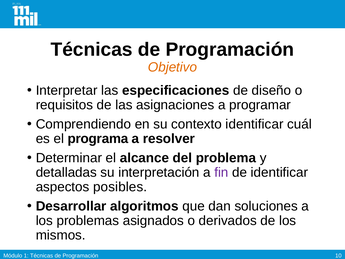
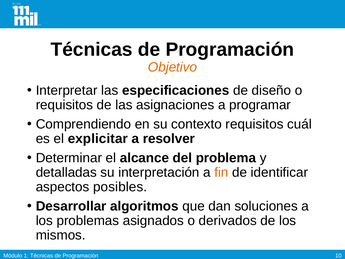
contexto identificar: identificar -> requisitos (254, 124)
programa: programa -> explicitar (98, 139)
fin colour: purple -> orange (221, 172)
